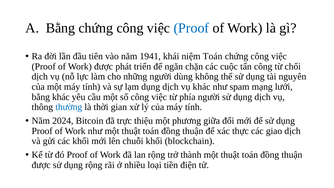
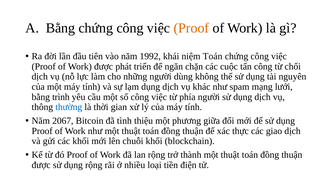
Proof colour: blue -> orange (191, 28)
1941: 1941 -> 1992 (150, 56)
bằng khác: khác -> trình (61, 97)
2024: 2024 -> 2067 (63, 121)
trực: trực -> tình (124, 121)
